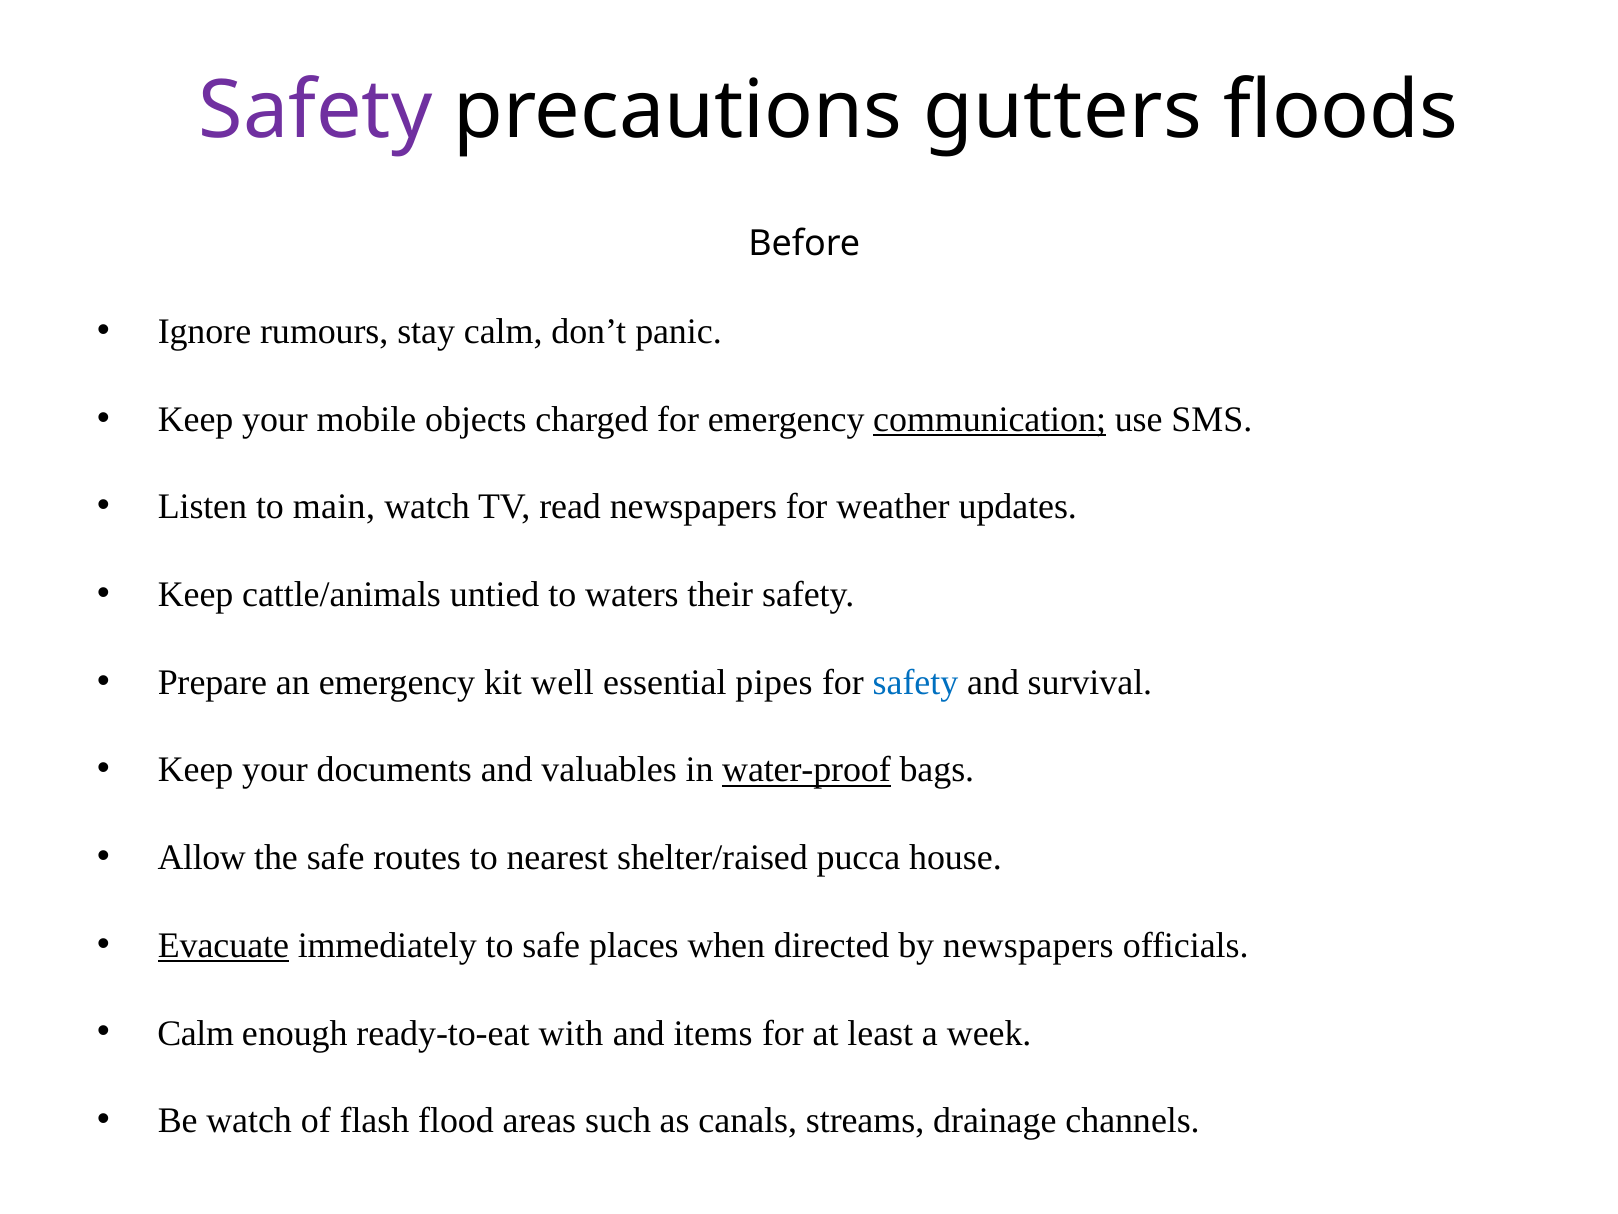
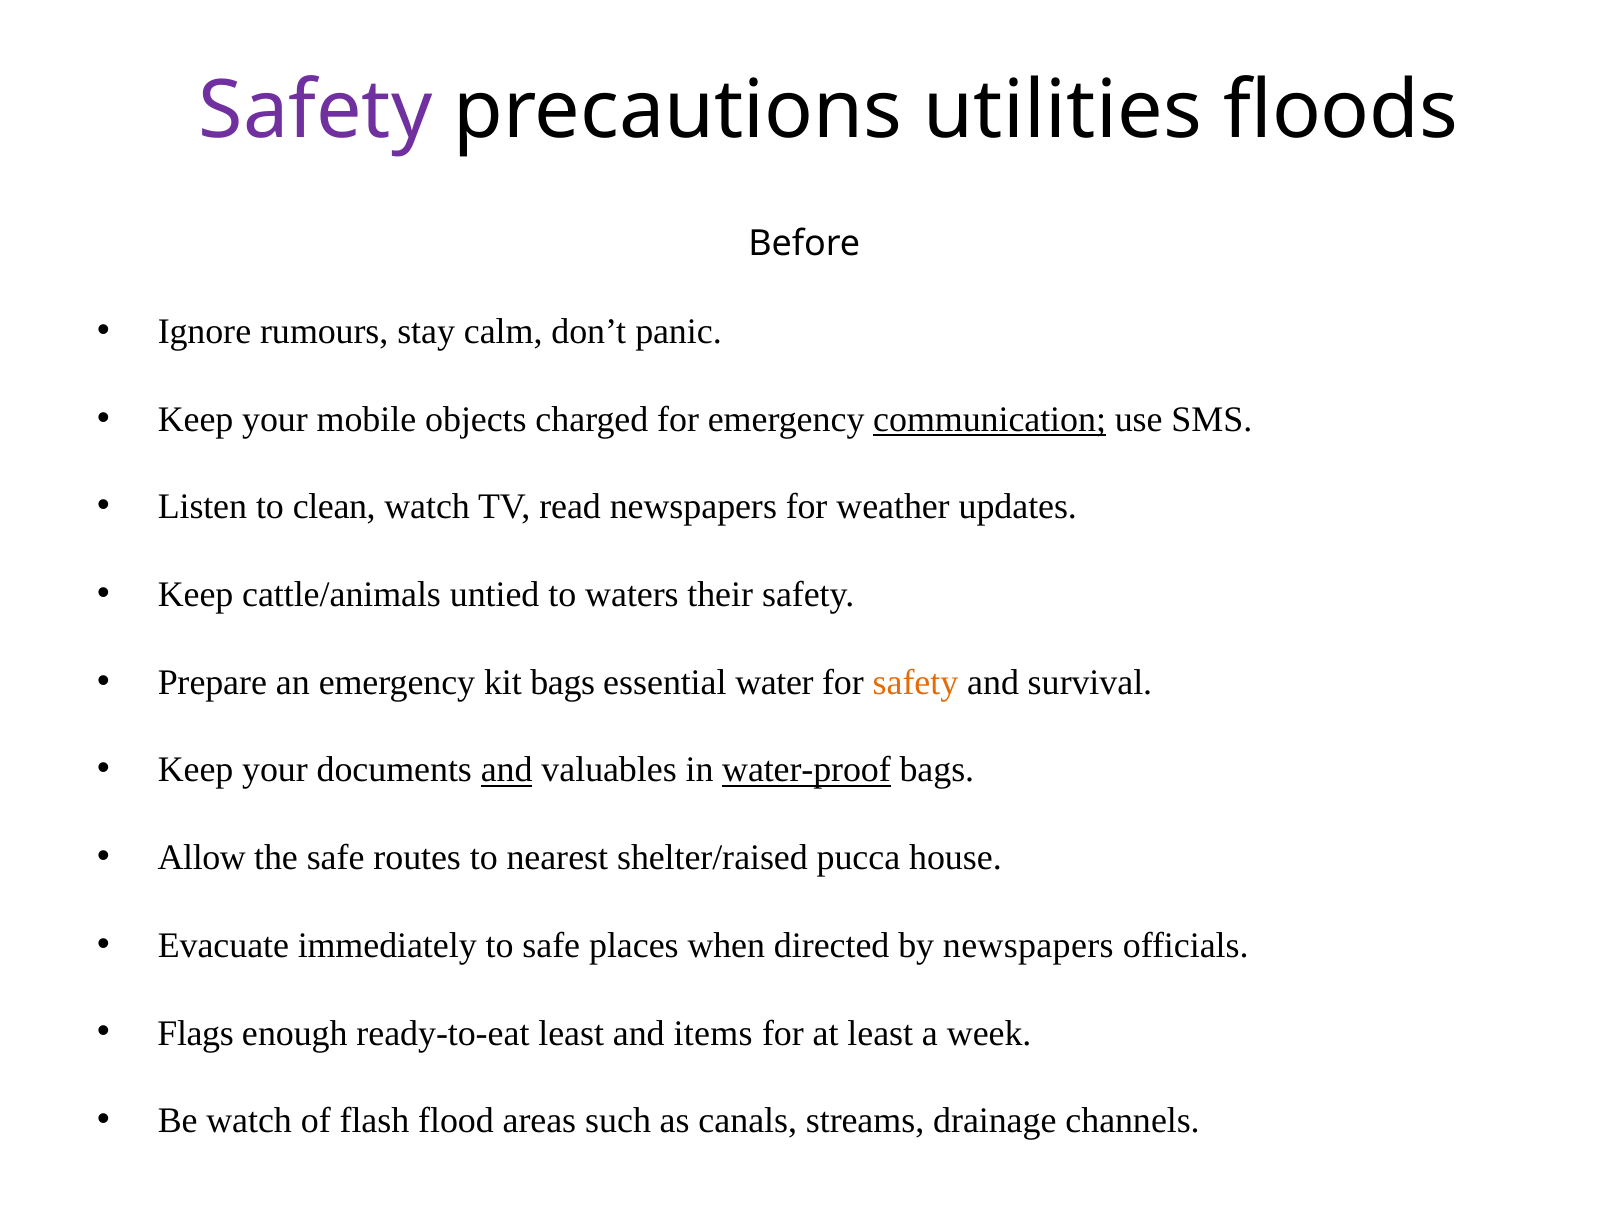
gutters: gutters -> utilities (1063, 111)
main: main -> clean (334, 507)
kit well: well -> bags (563, 682)
pipes: pipes -> water (774, 682)
safety colour: blue -> orange (915, 682)
and underline: none -> present (507, 770)
Evacuate underline: present -> none (223, 945)
Calm: Calm -> Flags (196, 1033)
ready-to-eat with: with -> least (571, 1033)
